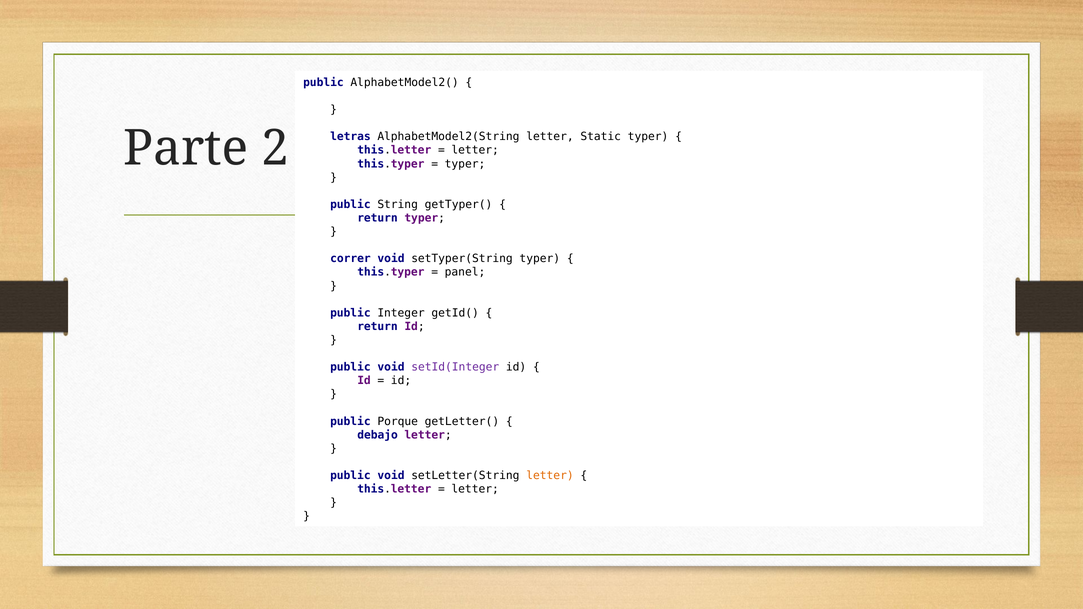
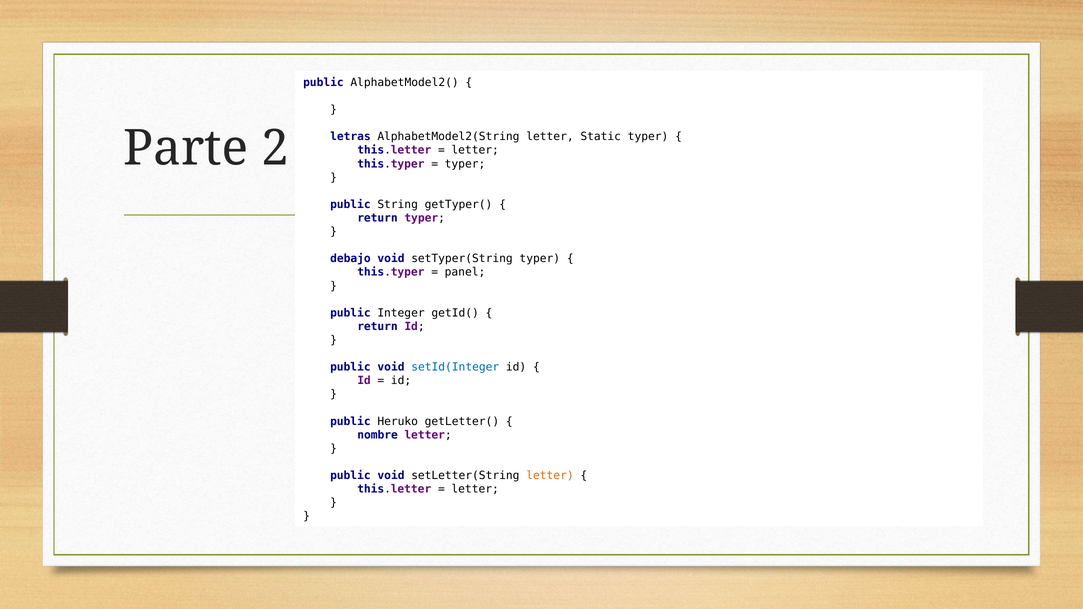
correr: correr -> debajo (350, 259)
setId(Integer colour: purple -> blue (455, 367)
Porque: Porque -> Heruko (398, 421)
debajo: debajo -> nombre (378, 435)
